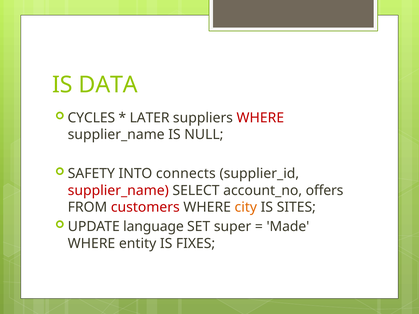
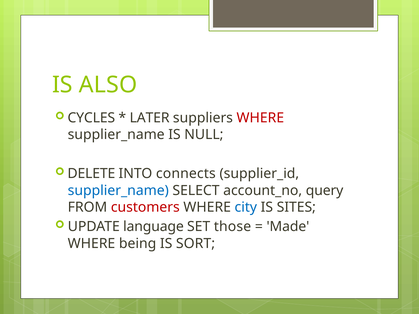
DATA: DATA -> ALSO (108, 85)
SAFETY: SAFETY -> DELETE (91, 174)
supplier_name colour: red -> blue (118, 191)
offers: offers -> query (325, 191)
city colour: orange -> blue (246, 207)
super: super -> those (233, 227)
entity: entity -> being (138, 244)
FIXES: FIXES -> SORT (196, 244)
